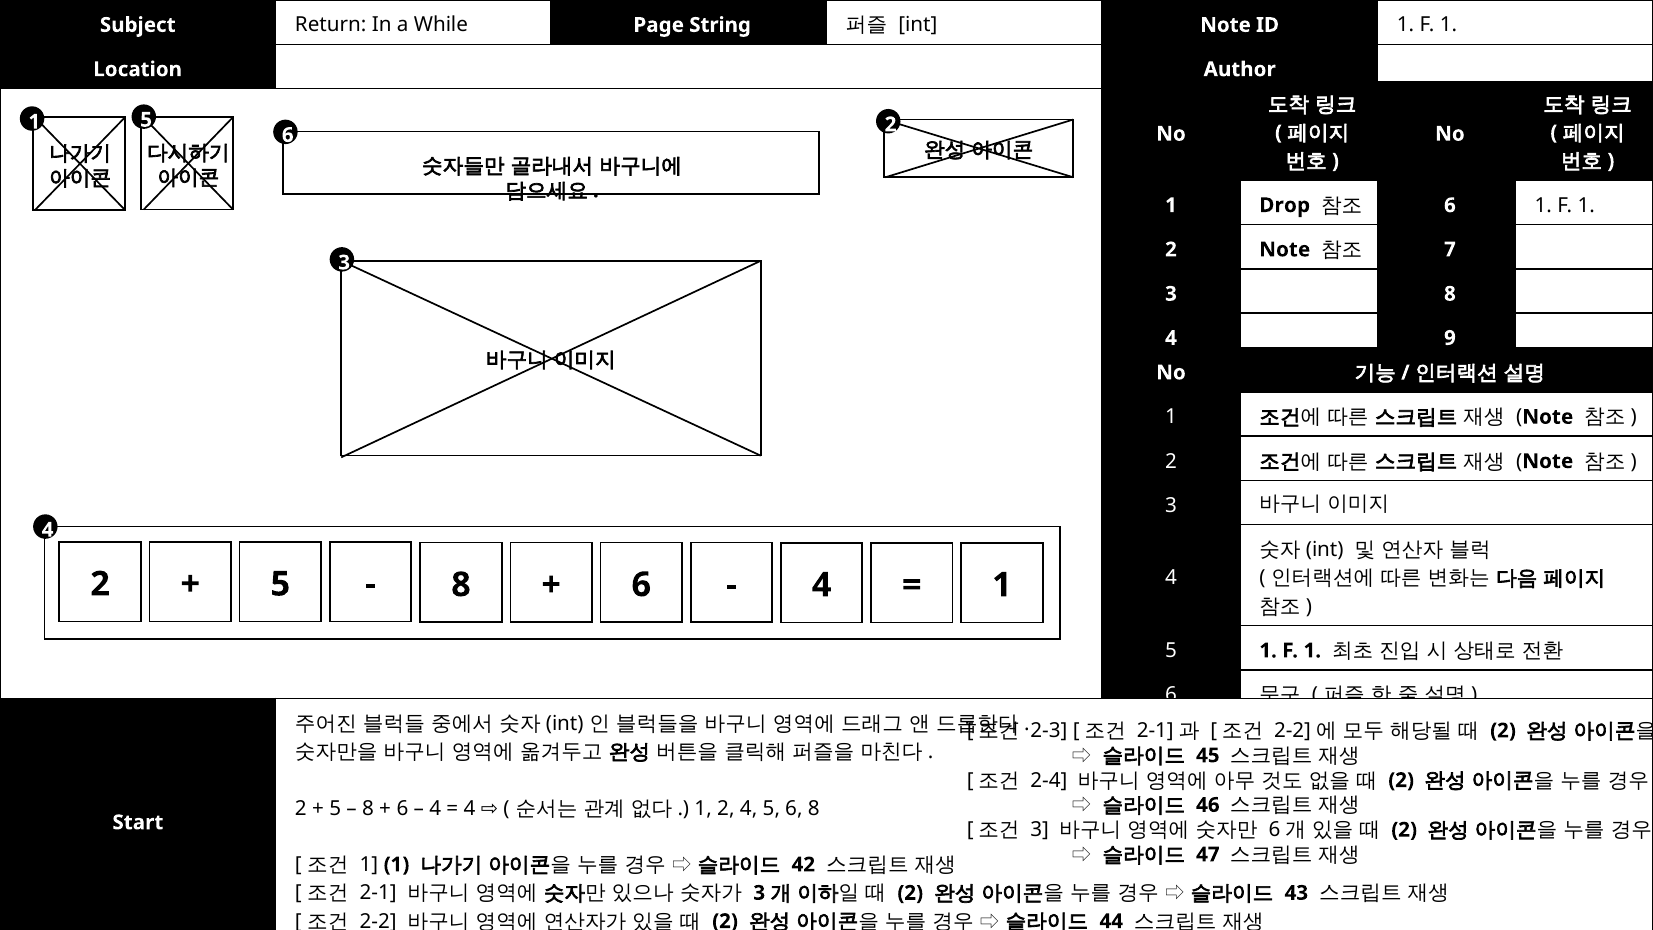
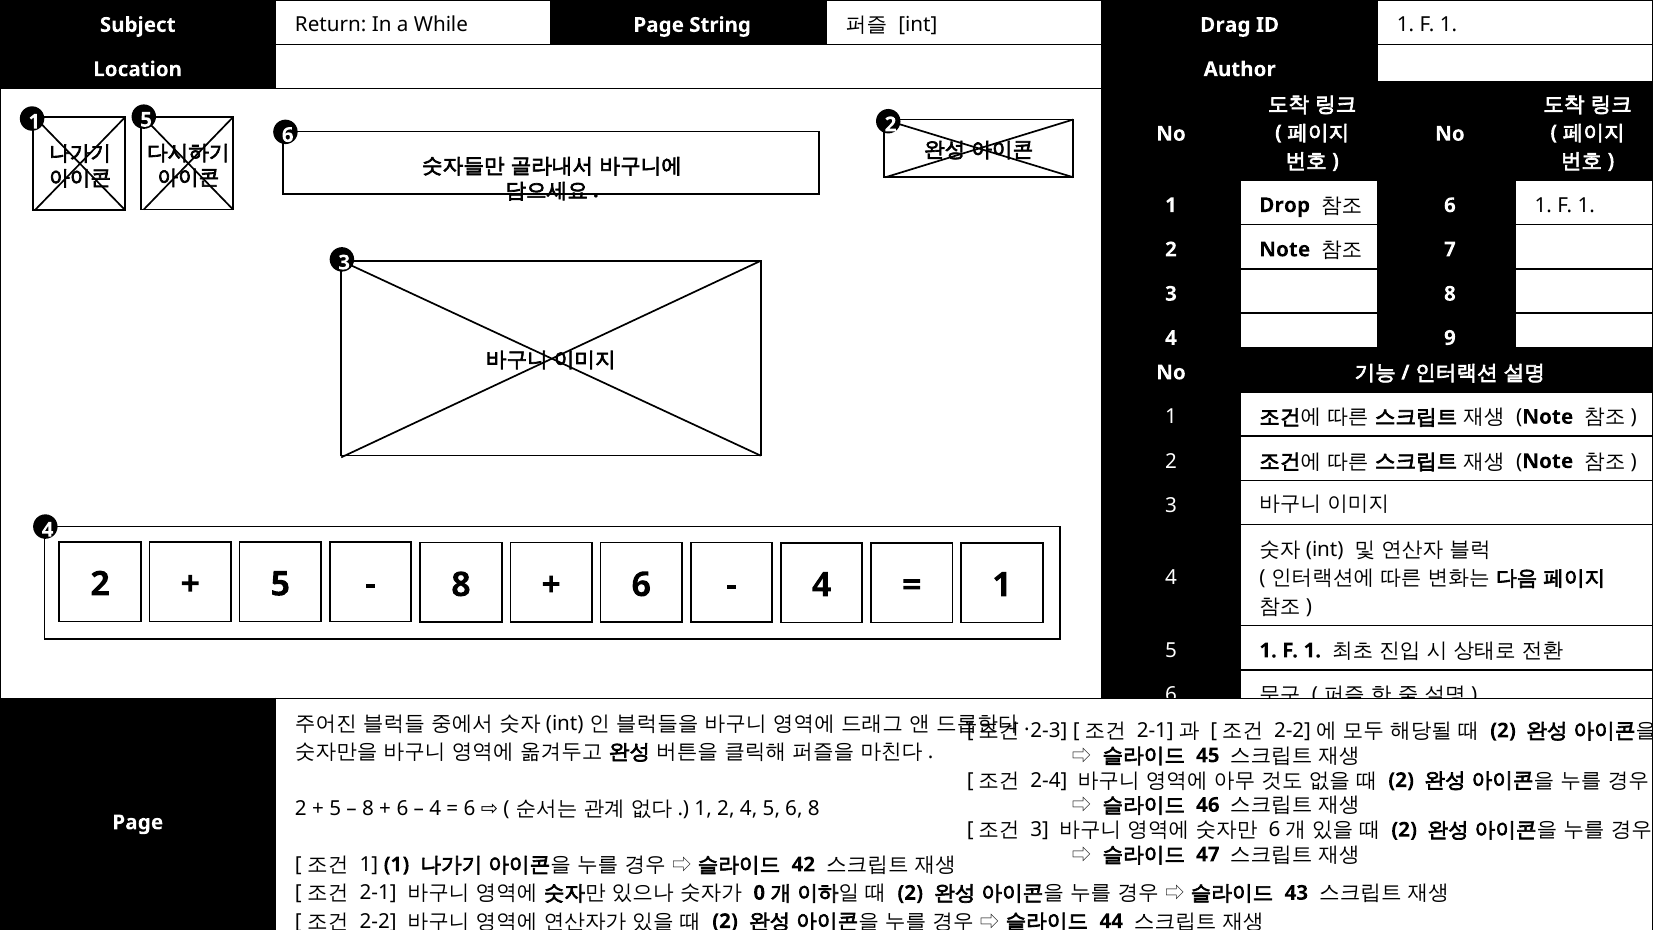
int Note: Note -> Drag (1225, 25)
4: 4 -> 6 (470, 808)
Start: Start -> Page (138, 822)
3: 3 -> 0 (759, 893)
